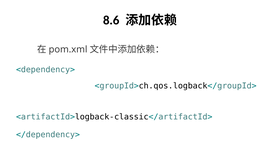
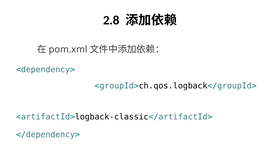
8.6: 8.6 -> 2.8 (111, 20)
